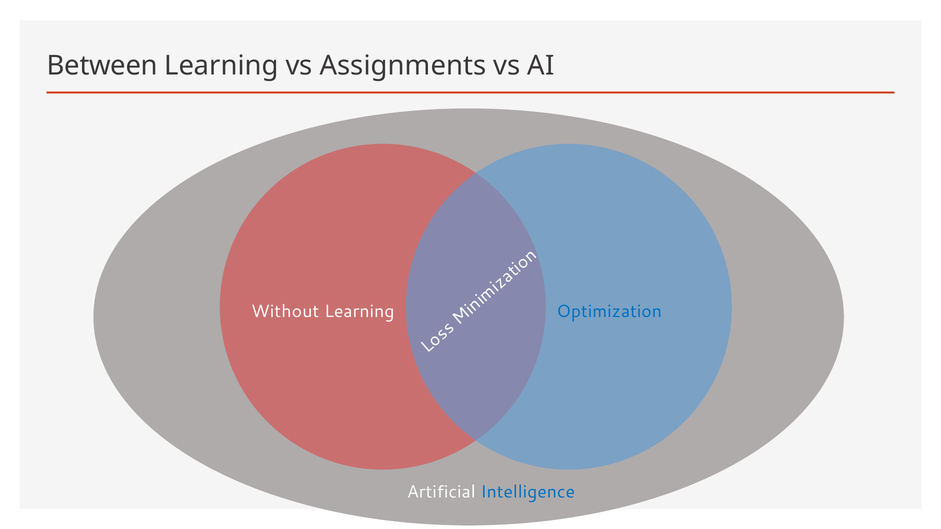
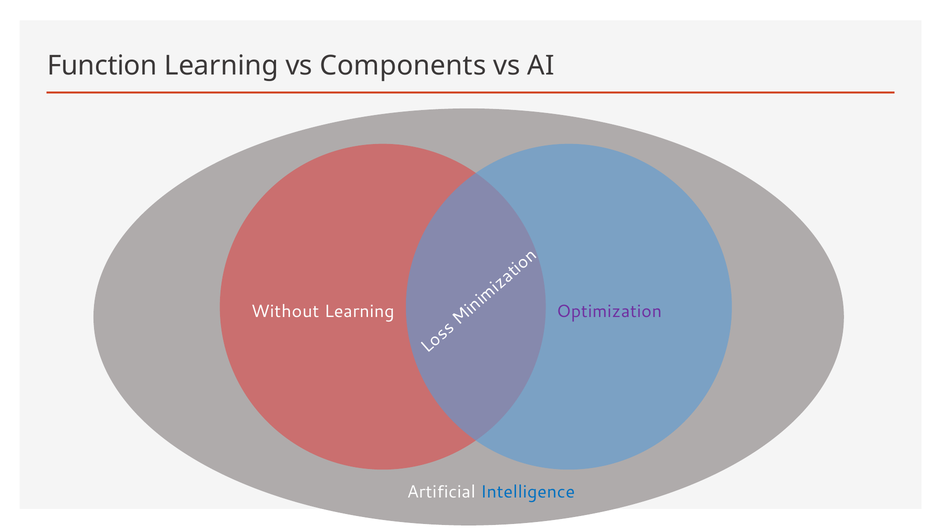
Between: Between -> Function (102, 66)
Assignments: Assignments -> Components (403, 66)
Optimization colour: blue -> purple (609, 312)
